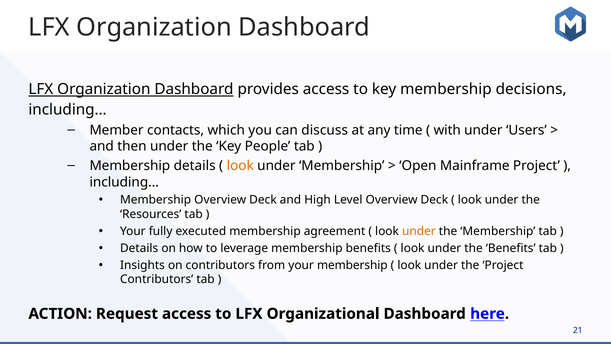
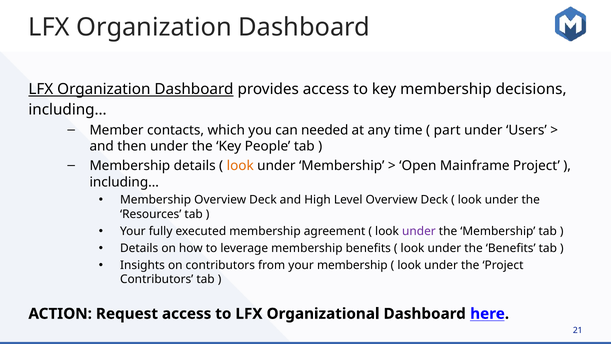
discuss: discuss -> needed (325, 130)
with: with -> part (447, 130)
under colour: orange -> purple (419, 231)
